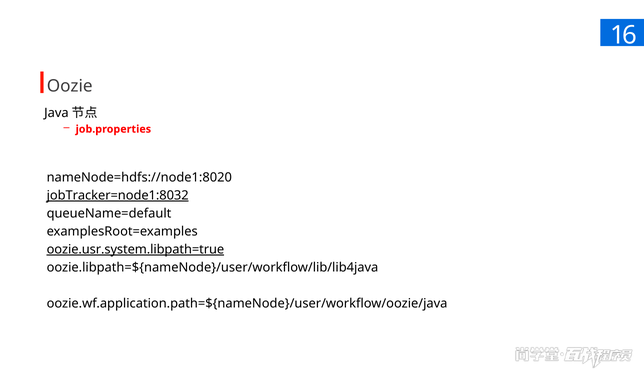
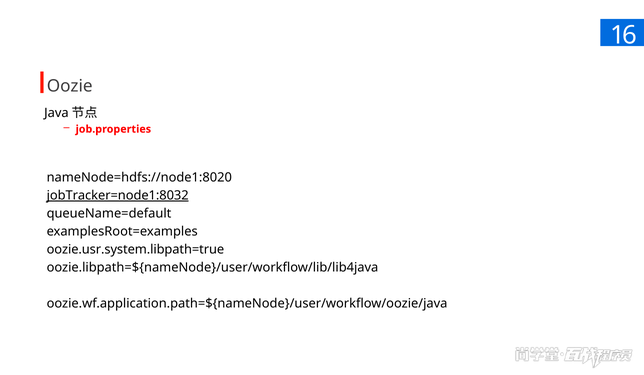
oozie.usr.system.libpath=true underline: present -> none (135, 250)
